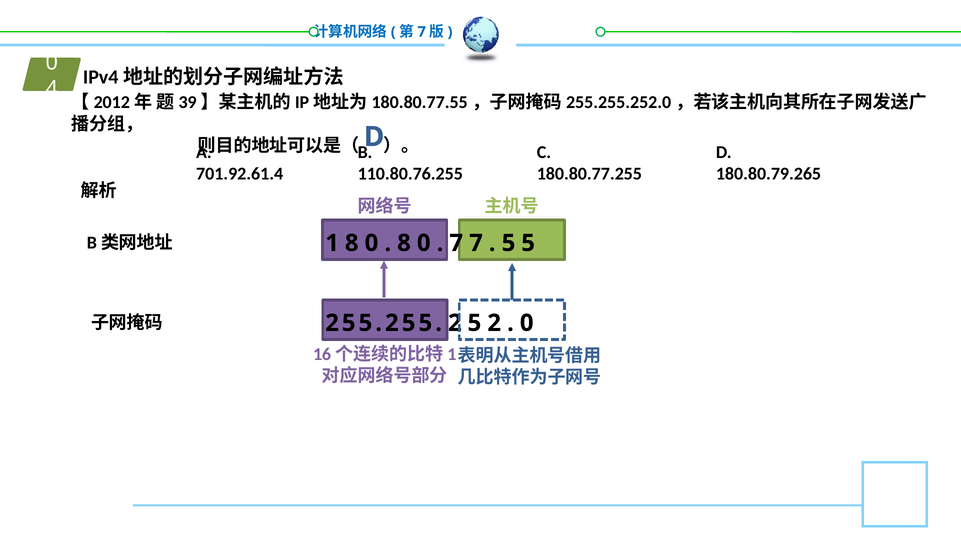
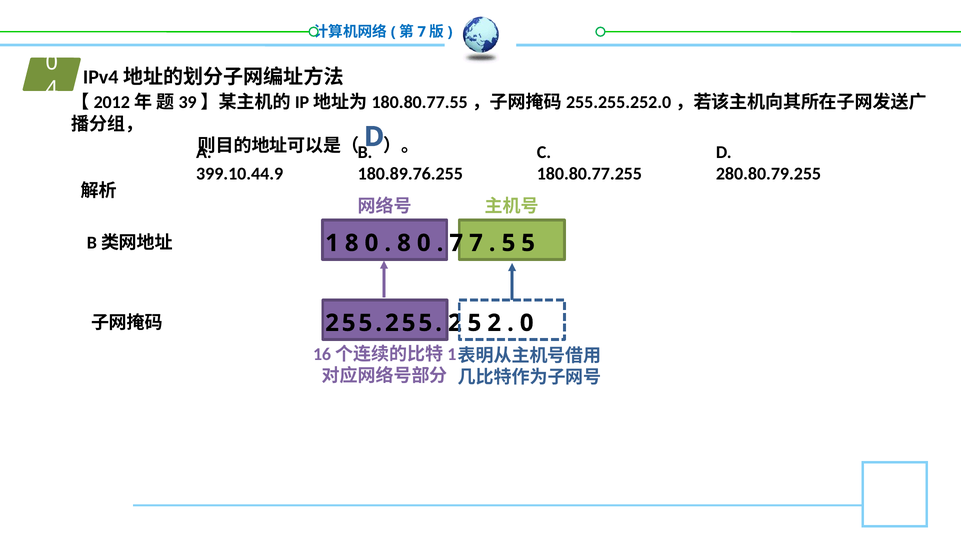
701.92.61.4: 701.92.61.4 -> 399.10.44.9 (240, 174)
110.80.76.255: 110.80.76.255 -> 180.89.76.255 (410, 174)
180.80.79.265: 180.80.79.265 -> 280.80.79.255 (769, 174)
